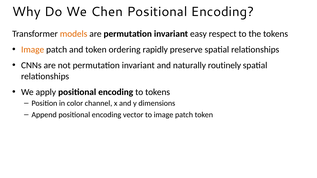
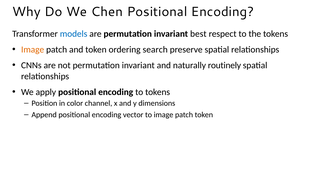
models colour: orange -> blue (74, 34)
easy: easy -> best (198, 34)
rapidly: rapidly -> search (155, 50)
